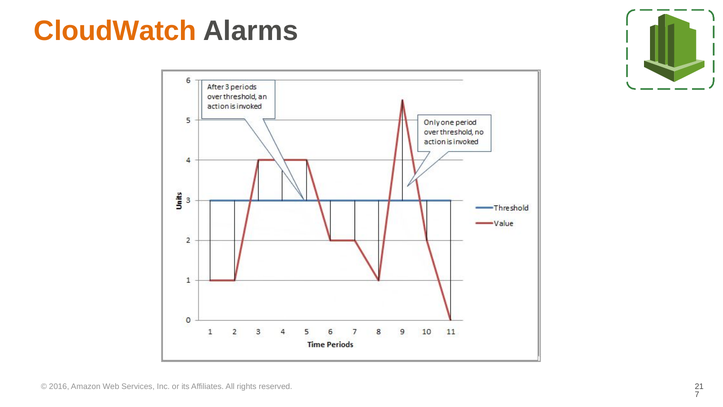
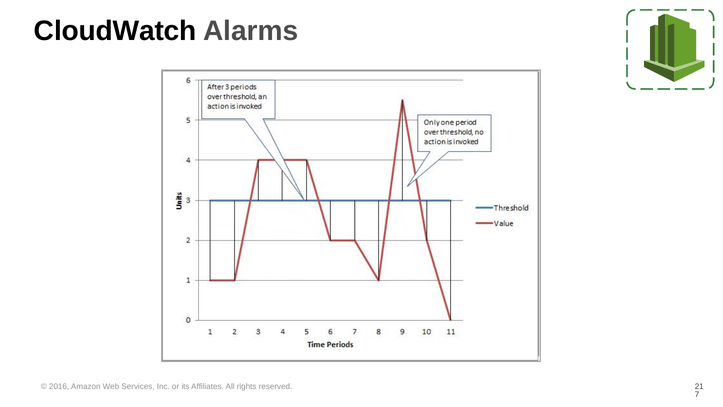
CloudWatch colour: orange -> black (115, 31)
